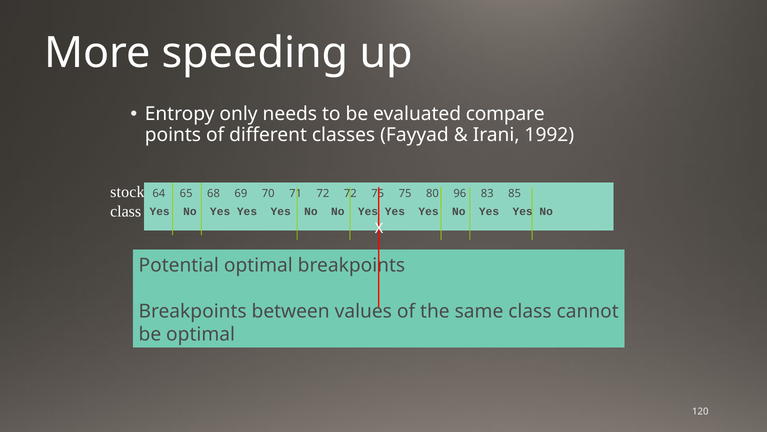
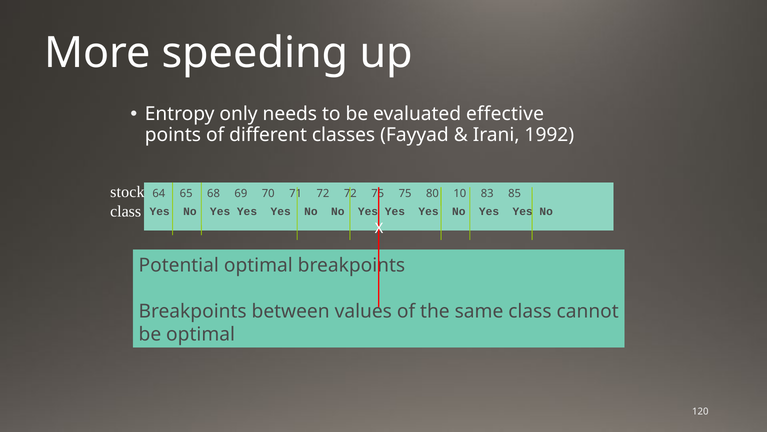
compare: compare -> effective (505, 114)
96: 96 -> 10 (460, 193)
